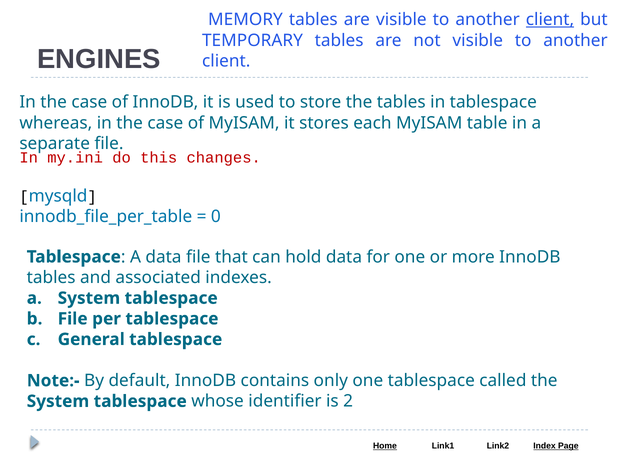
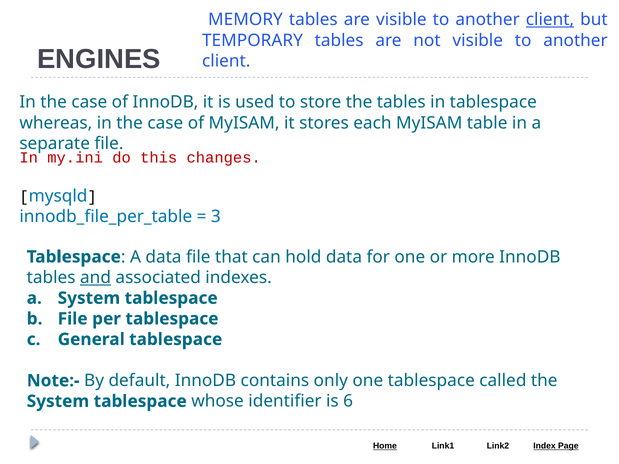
0: 0 -> 3 (216, 217)
and underline: none -> present (96, 278)
2: 2 -> 6 (348, 401)
